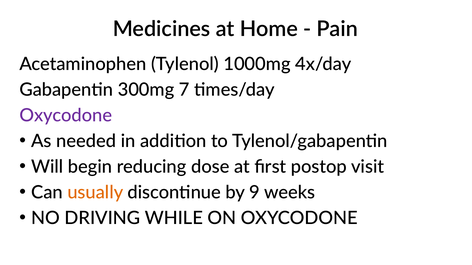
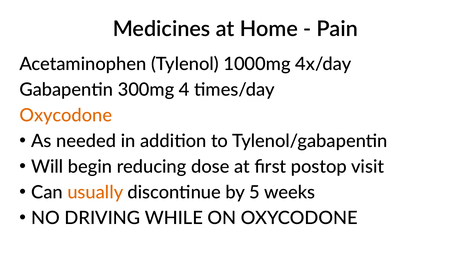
7: 7 -> 4 (184, 90)
Oxycodone colour: purple -> orange (66, 116)
9: 9 -> 5 (255, 193)
